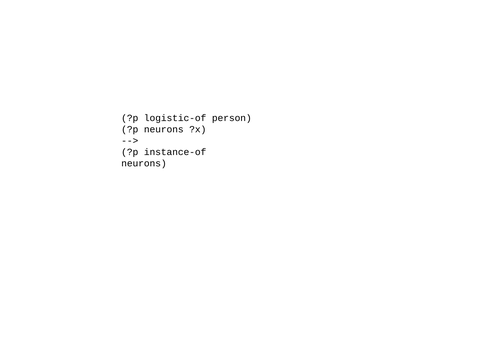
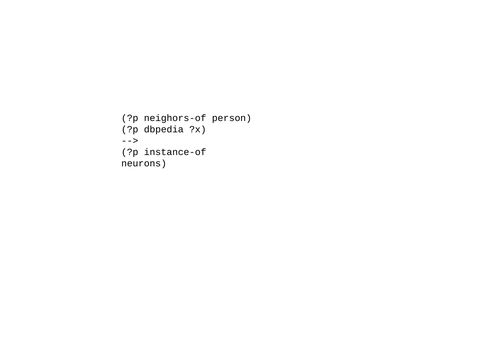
logistic-of: logistic-of -> neighors-of (175, 118)
?p neurons: neurons -> dbpedia (164, 129)
